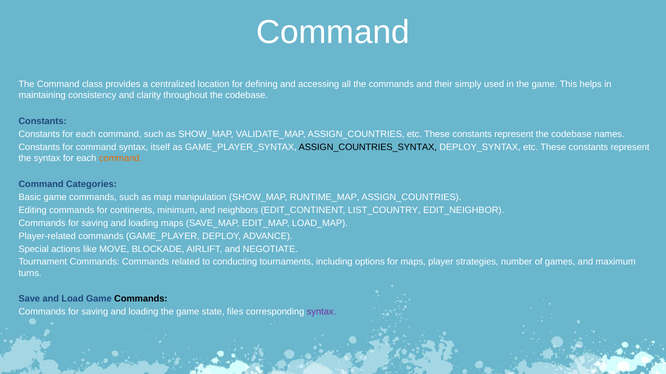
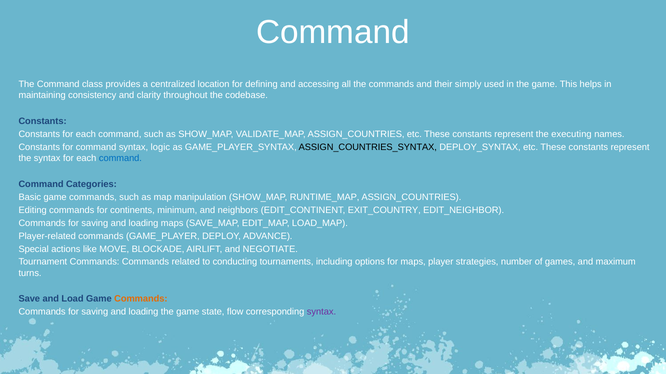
represent the codebase: codebase -> executing (571, 134)
itself: itself -> logic (160, 147)
command colour: orange -> blue (120, 159)
LIST_COUNTRY: LIST_COUNTRY -> EXIT_COUNTRY (384, 210)
Commands colour: black -> orange (141, 299)
files: files -> flow (235, 312)
